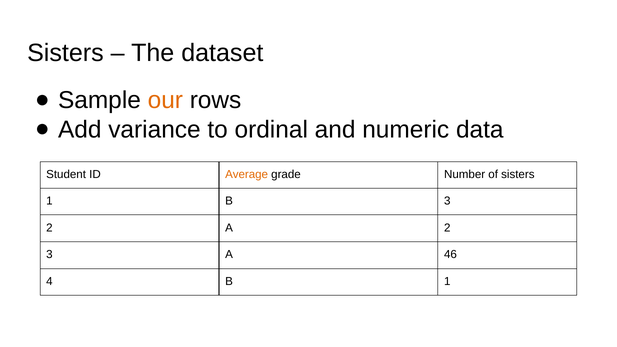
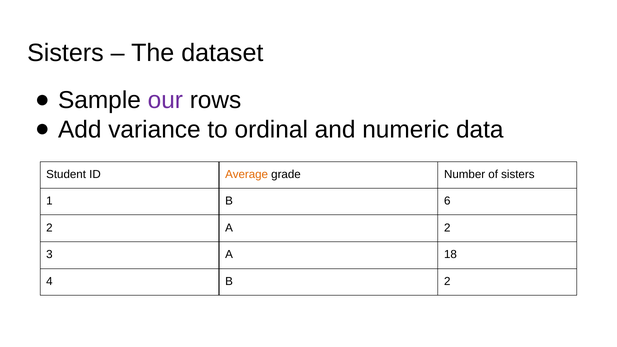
our colour: orange -> purple (165, 100)
B 3: 3 -> 6 (447, 201)
46: 46 -> 18 (450, 255)
B 1: 1 -> 2 (447, 281)
